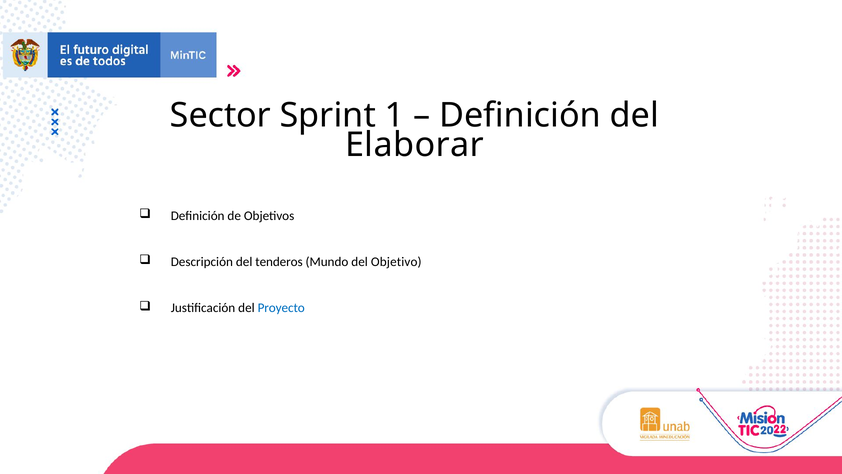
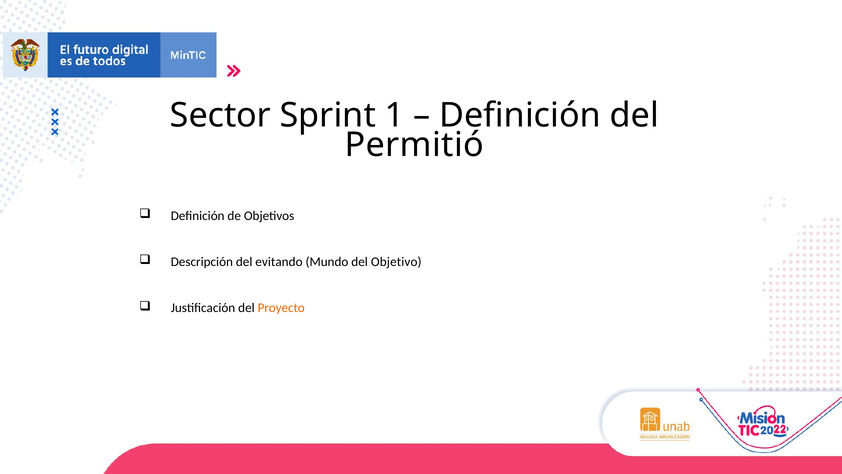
Elaborar: Elaborar -> Permitió (414, 145)
tenderos: tenderos -> evitando (279, 262)
Proyecto colour: blue -> orange (281, 308)
